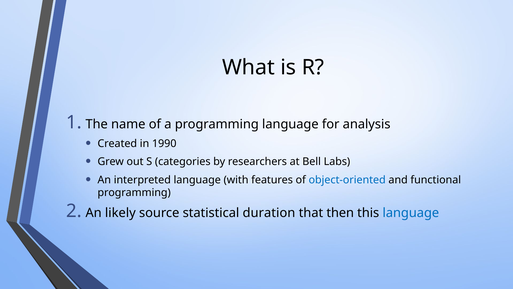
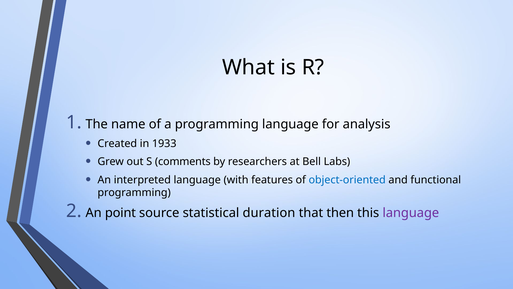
1990: 1990 -> 1933 (164, 143)
categories: categories -> comments (183, 161)
likely: likely -> point (120, 213)
language colour: blue -> purple (411, 213)
